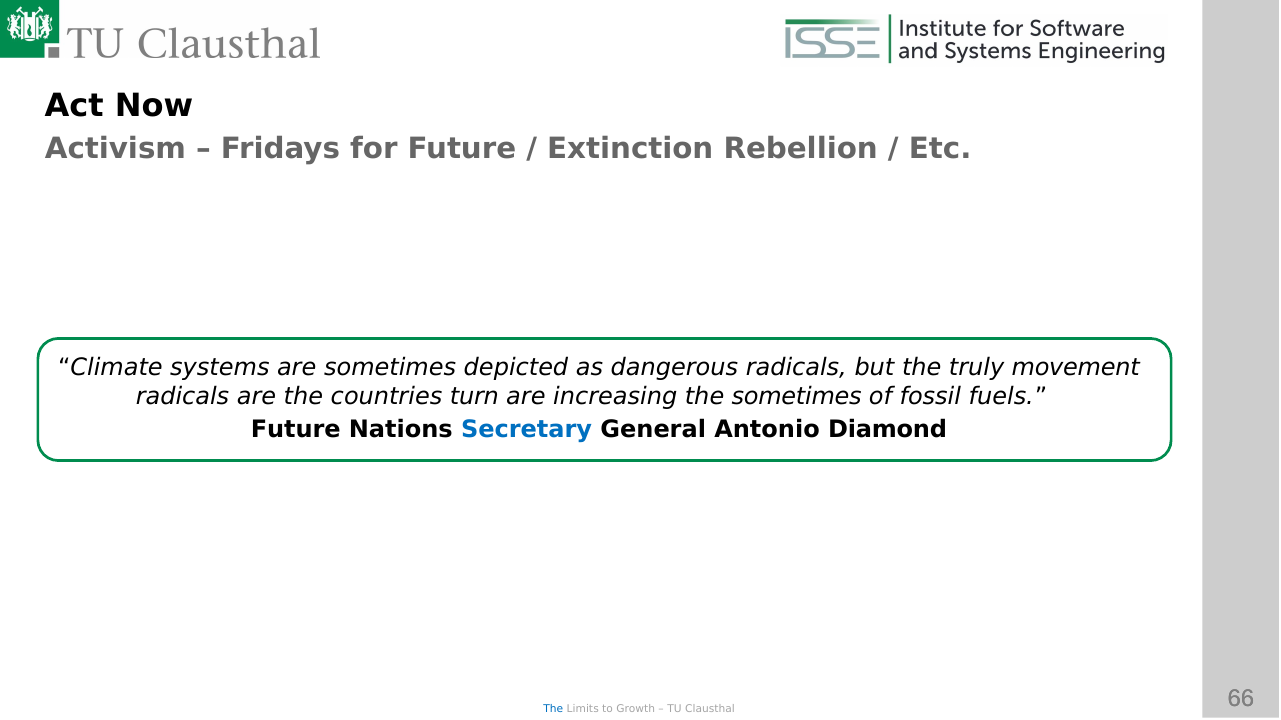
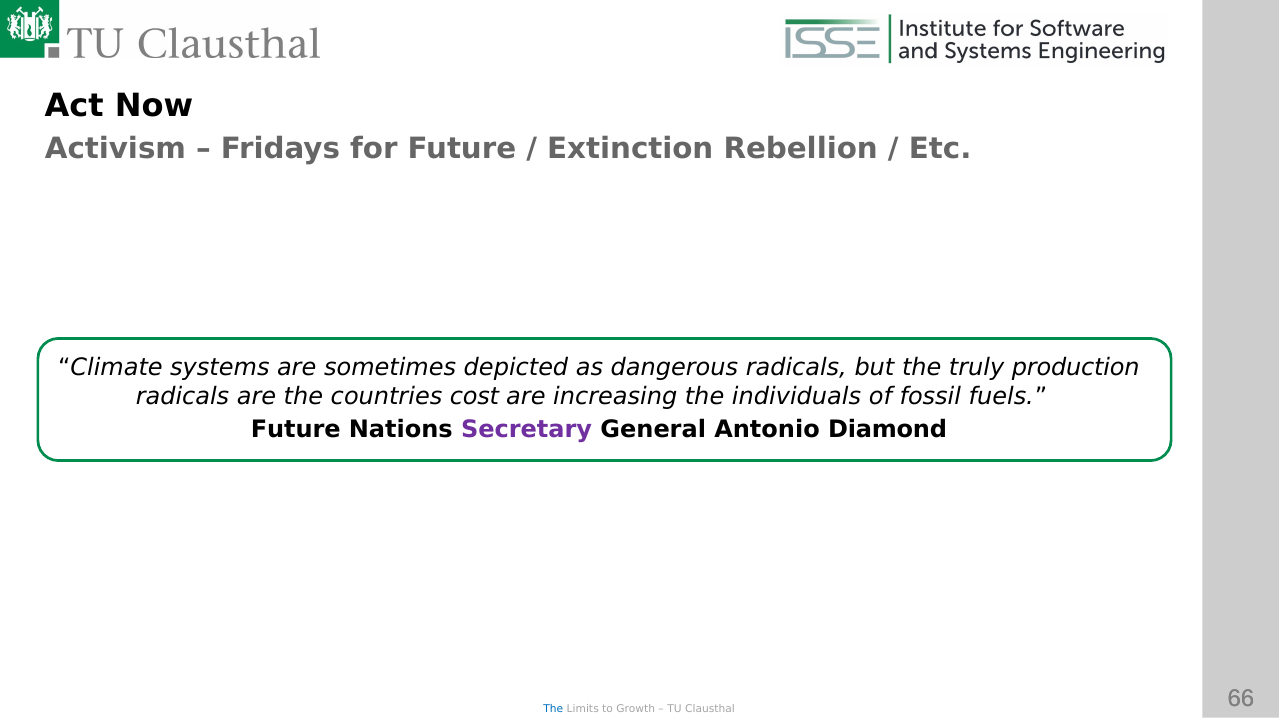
movement: movement -> production (1076, 368)
turn: turn -> cost (474, 396)
the sometimes: sometimes -> individuals (797, 396)
Secretary colour: blue -> purple (527, 430)
